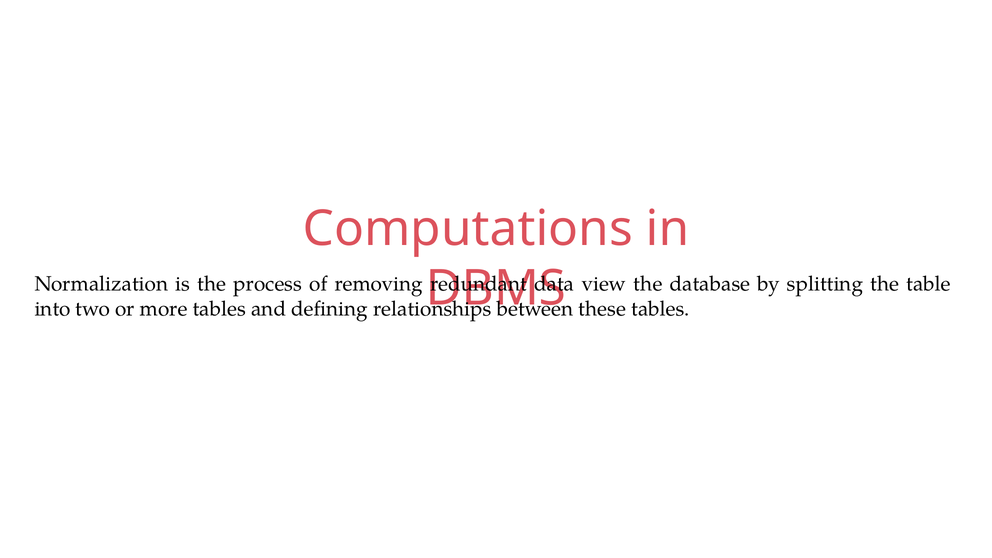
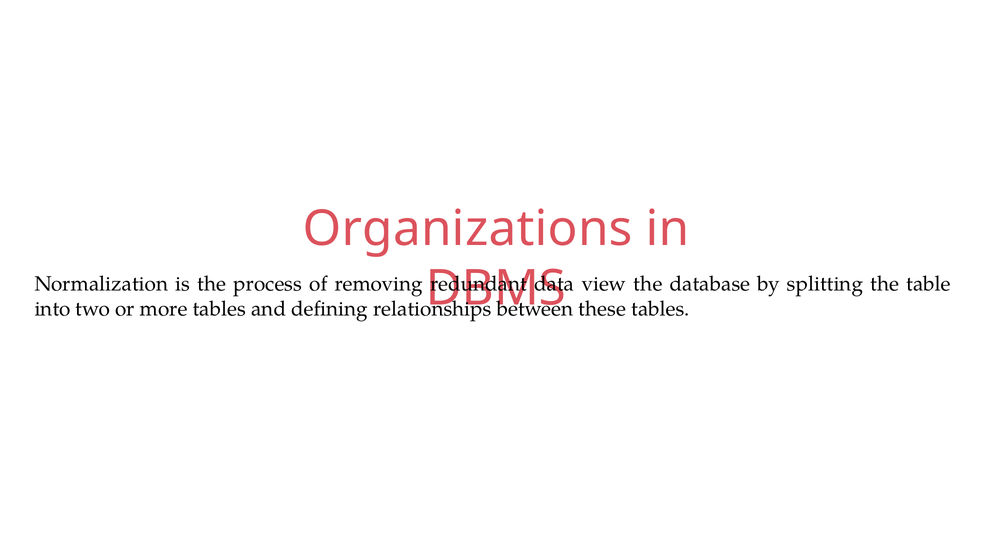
Computations: Computations -> Organizations (468, 229)
